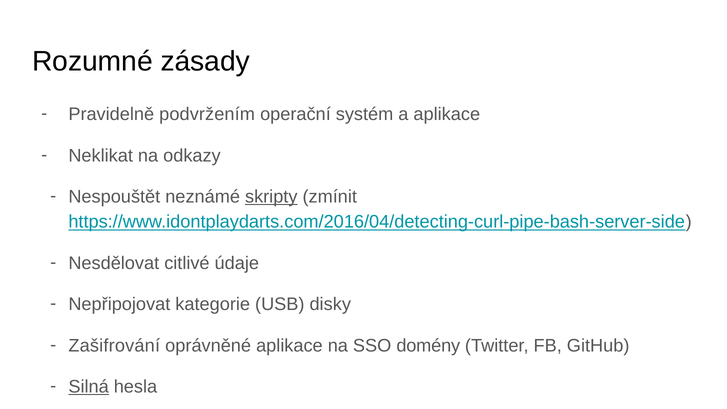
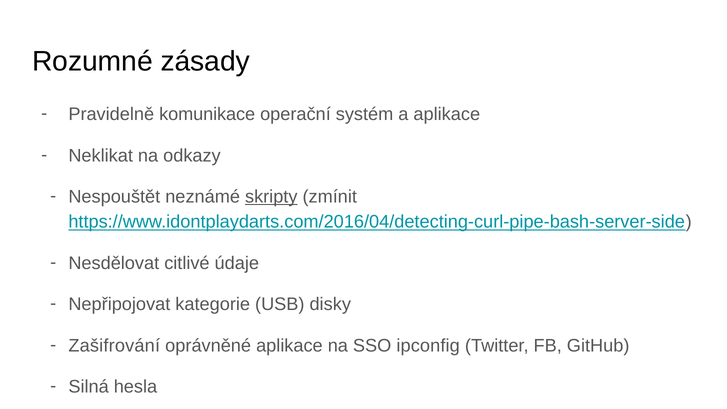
podvržením: podvržením -> komunikace (207, 114)
domény: domény -> ipconfig (428, 345)
Silná underline: present -> none (89, 387)
